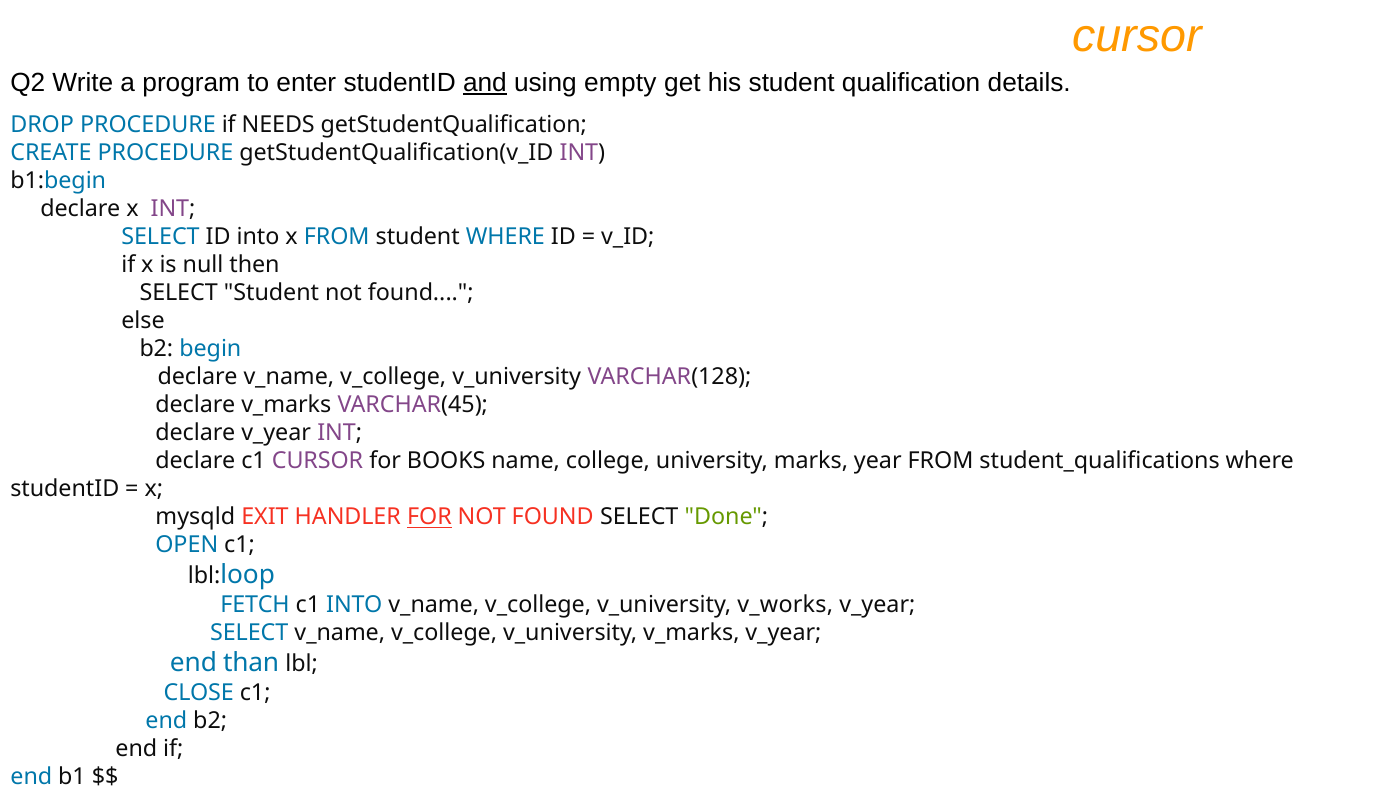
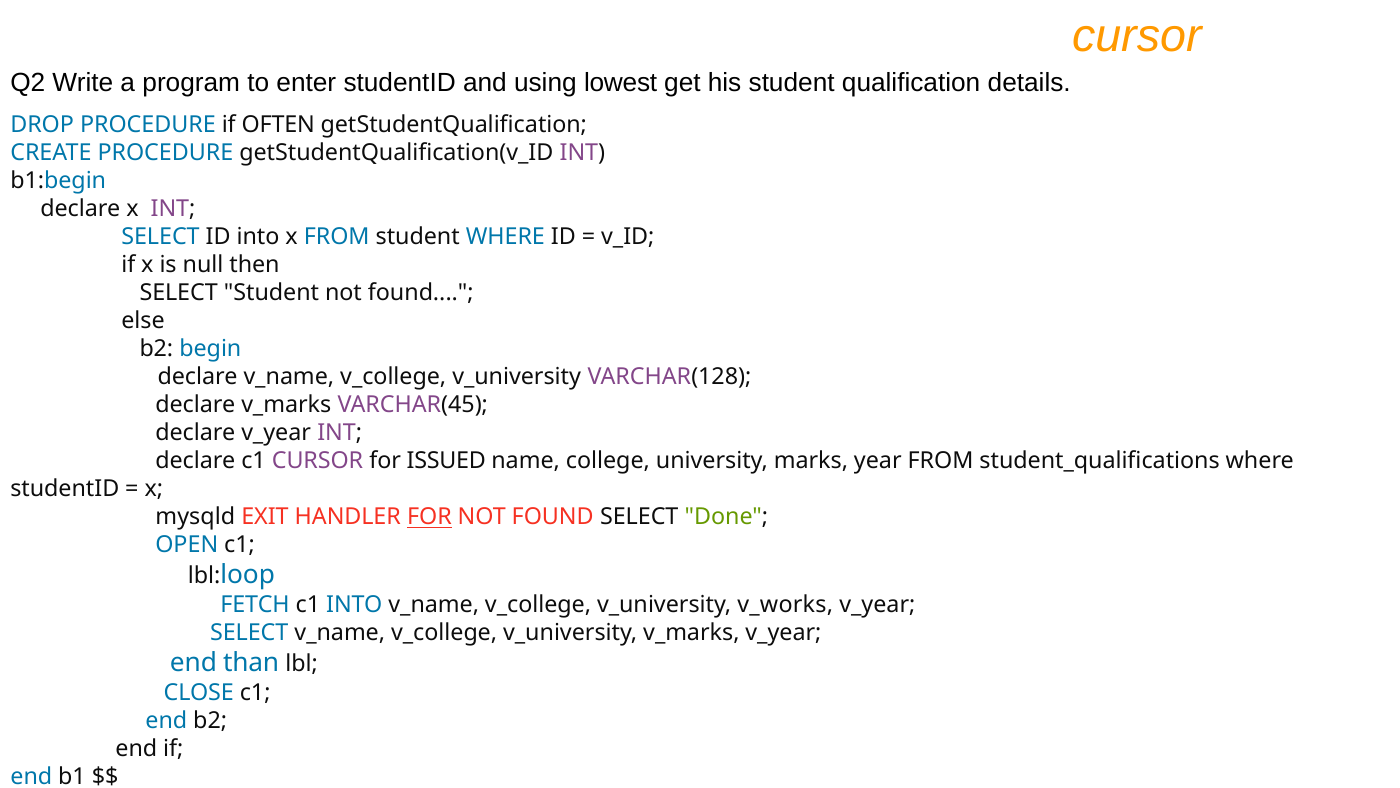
and underline: present -> none (485, 83)
empty: empty -> lowest (621, 83)
NEEDS: NEEDS -> OFTEN (278, 125)
BOOKS: BOOKS -> ISSUED (446, 461)
